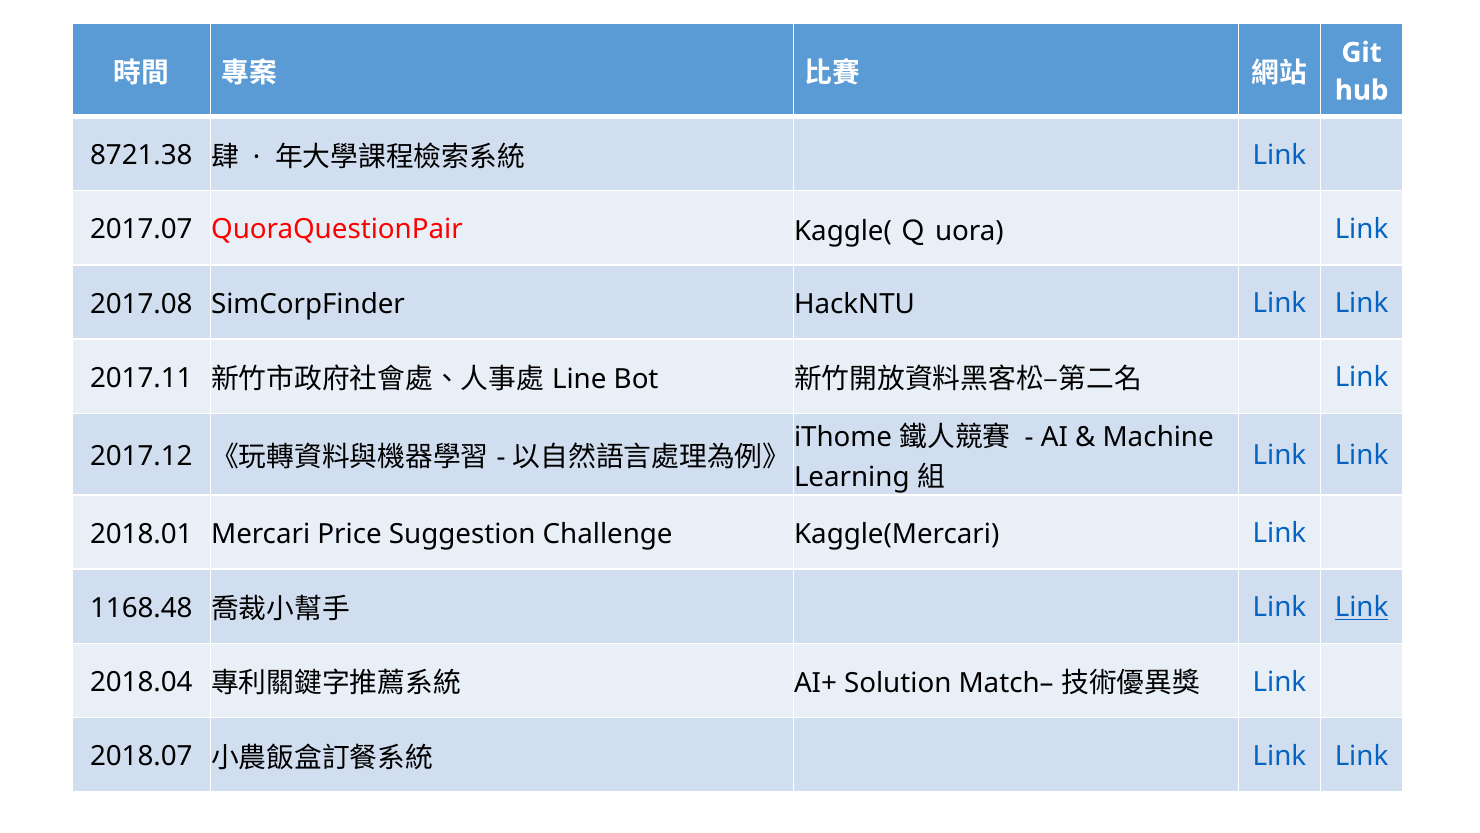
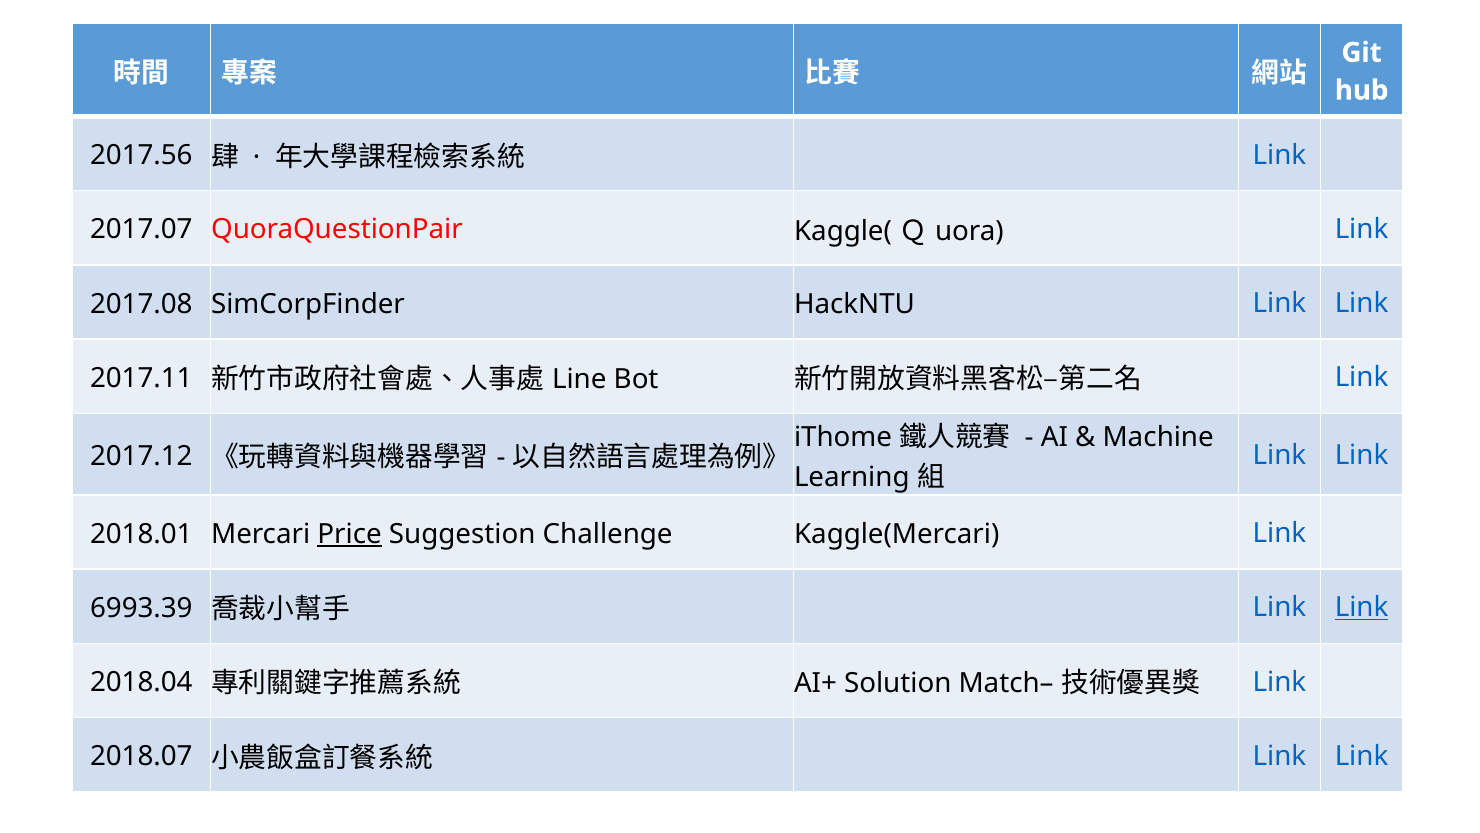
8721.38: 8721.38 -> 2017.56 (141, 155)
Price underline: none -> present (350, 534)
1168.48: 1168.48 -> 6993.39 (141, 608)
